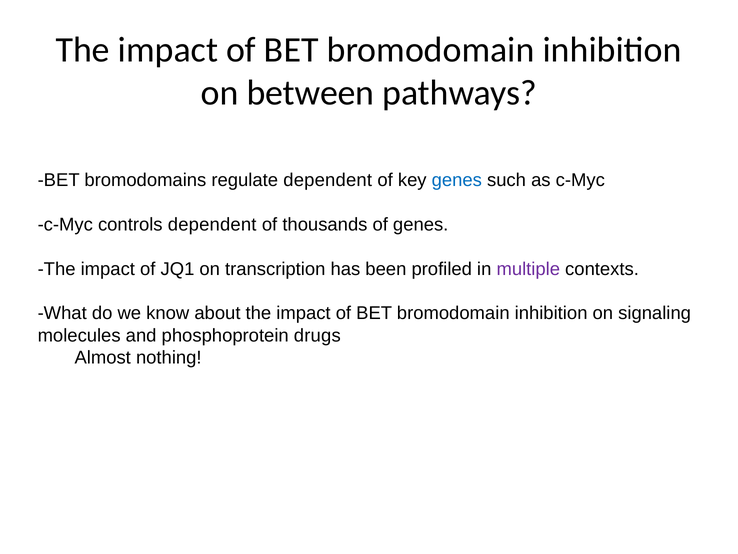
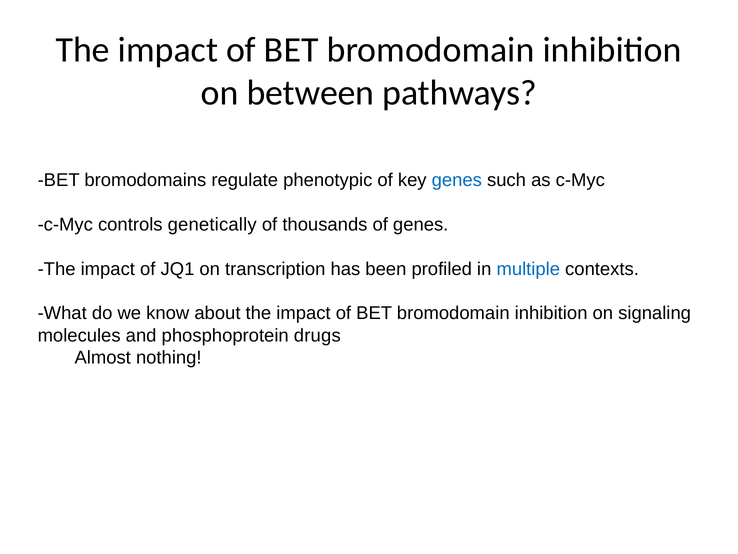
regulate dependent: dependent -> phenotypic (328, 180)
controls dependent: dependent -> genetically (212, 224)
multiple colour: purple -> blue (528, 269)
